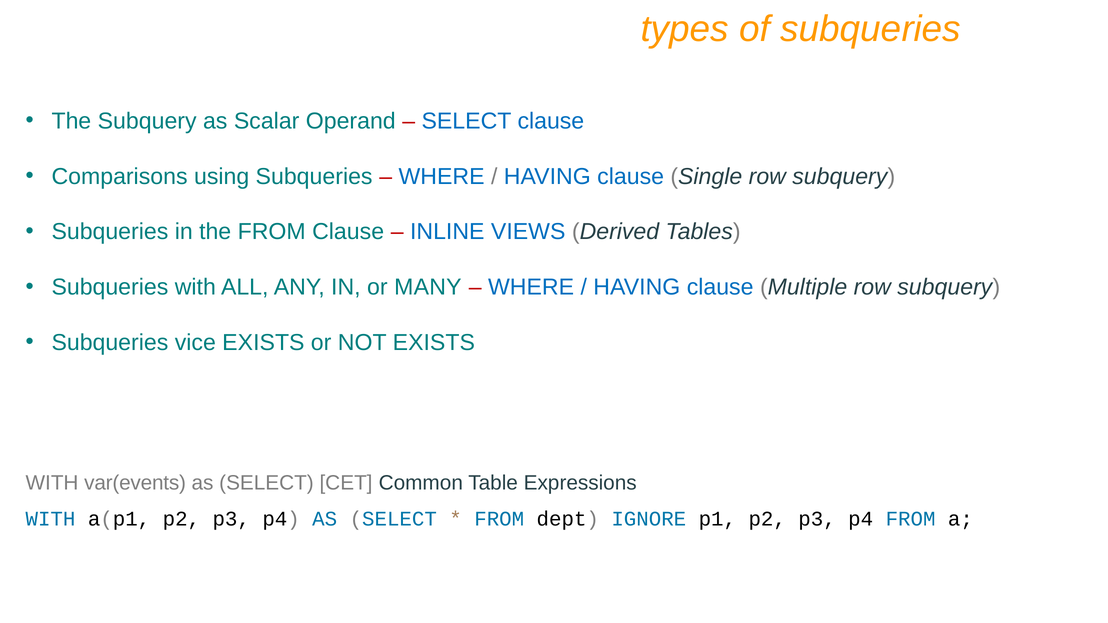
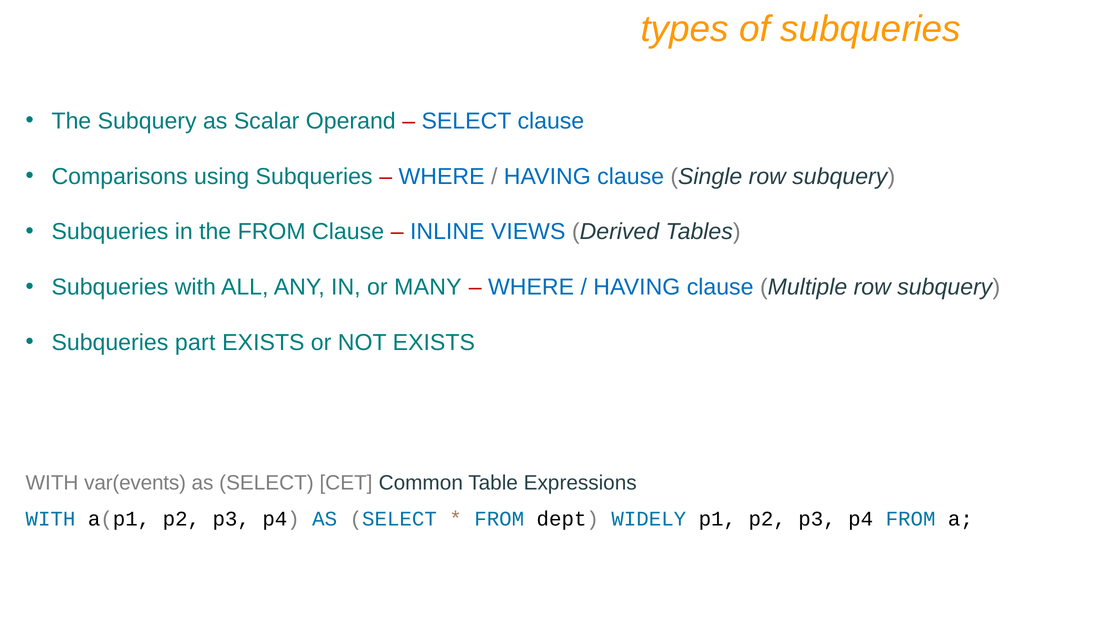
vice: vice -> part (195, 343)
IGNORE: IGNORE -> WIDELY (649, 519)
